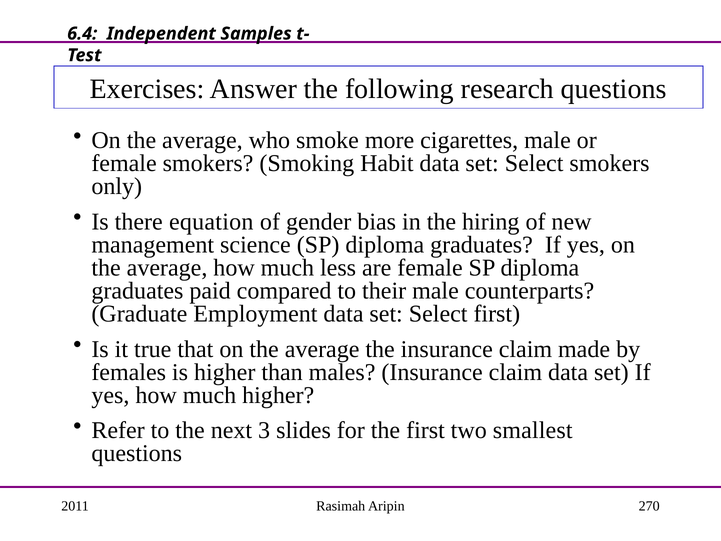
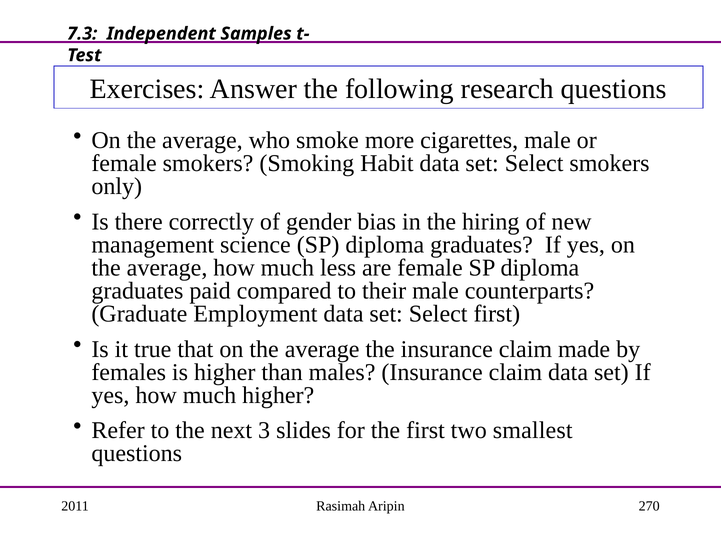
6.4: 6.4 -> 7.3 (82, 34)
equation: equation -> correctly (211, 222)
